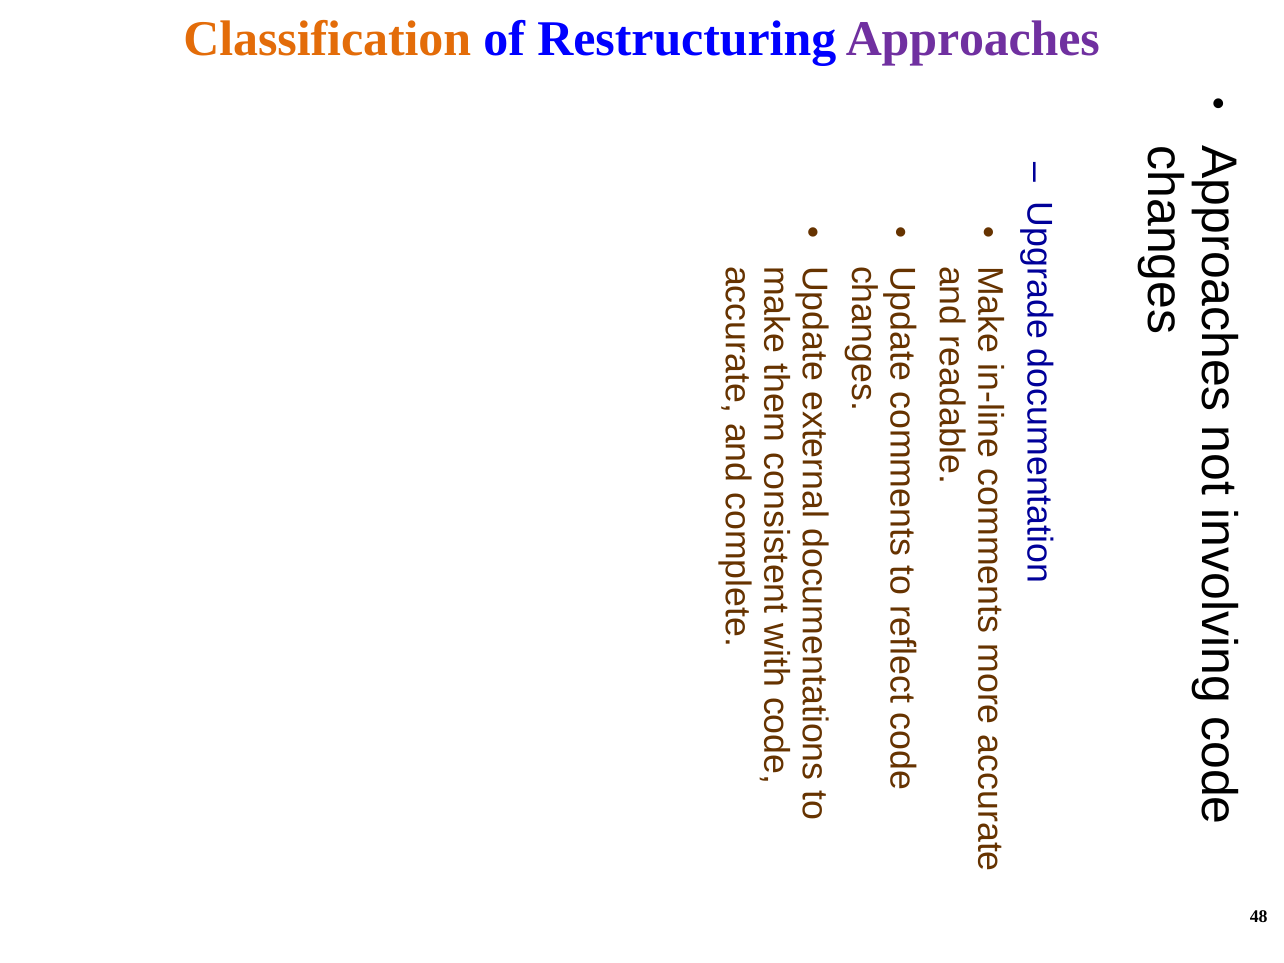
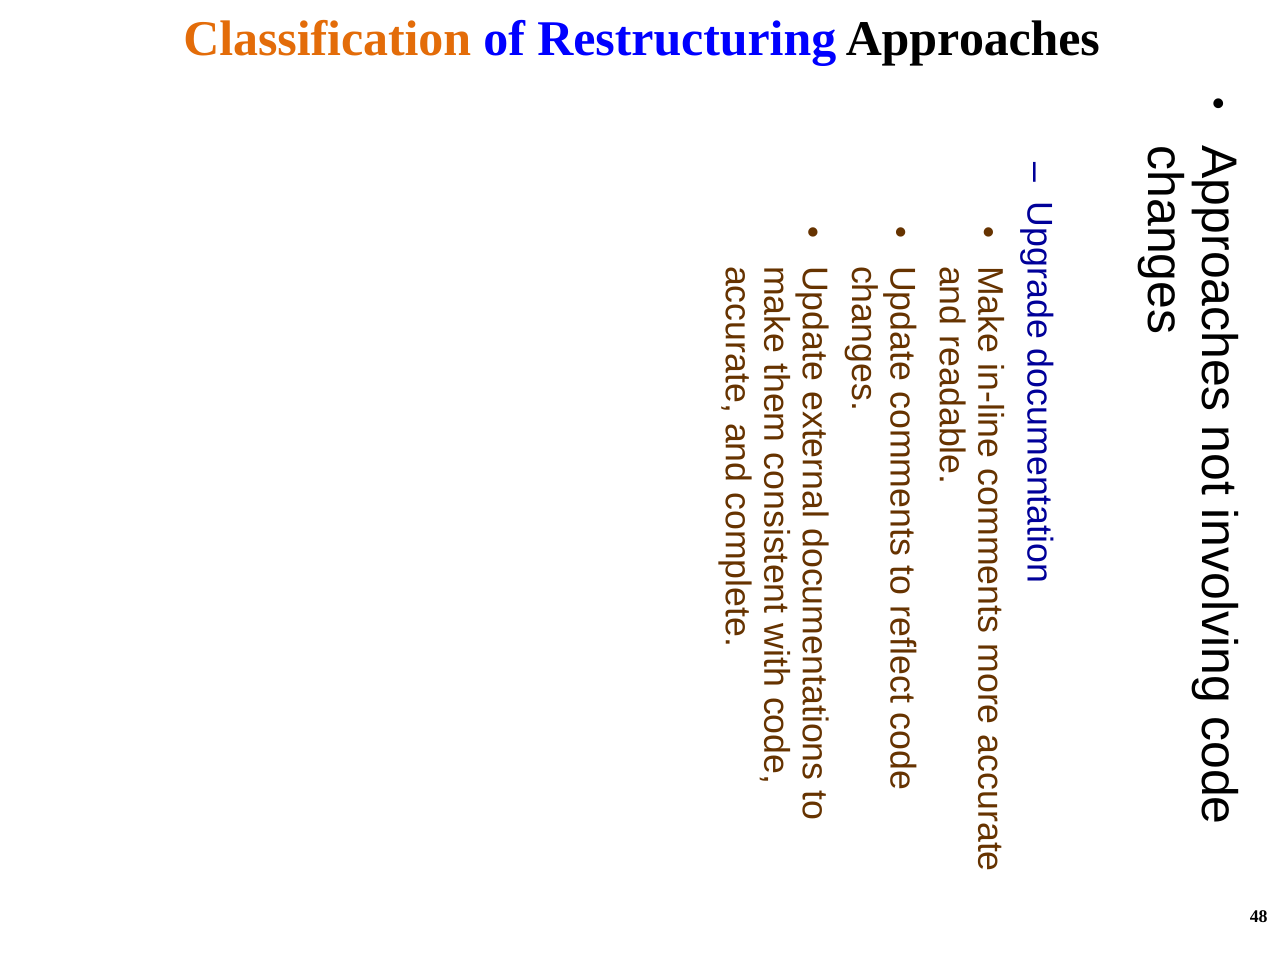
Approaches colour: purple -> black (973, 39)
